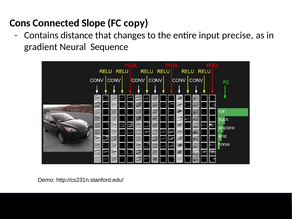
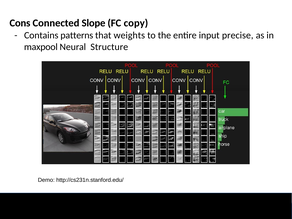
distance: distance -> patterns (77, 35)
changes: changes -> weights (129, 35)
gradient: gradient -> maxpool (41, 47)
Sequence: Sequence -> Structure (109, 47)
